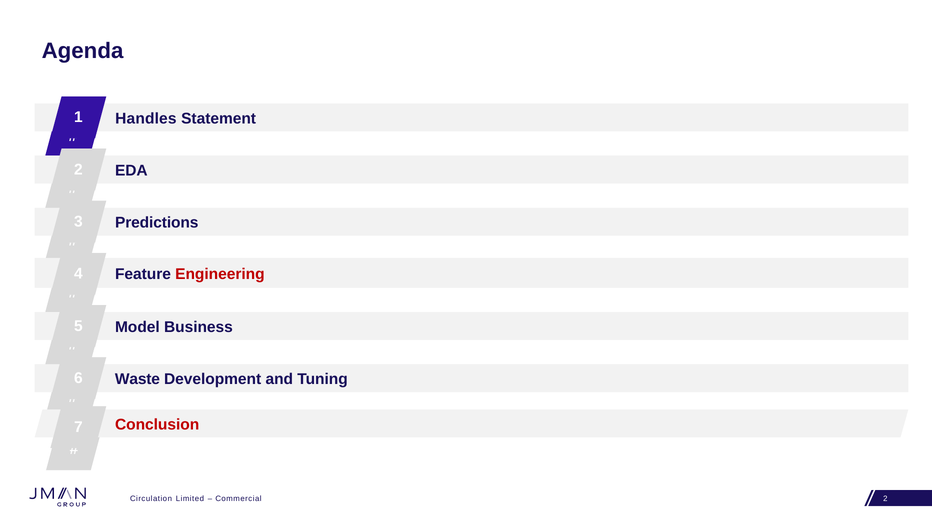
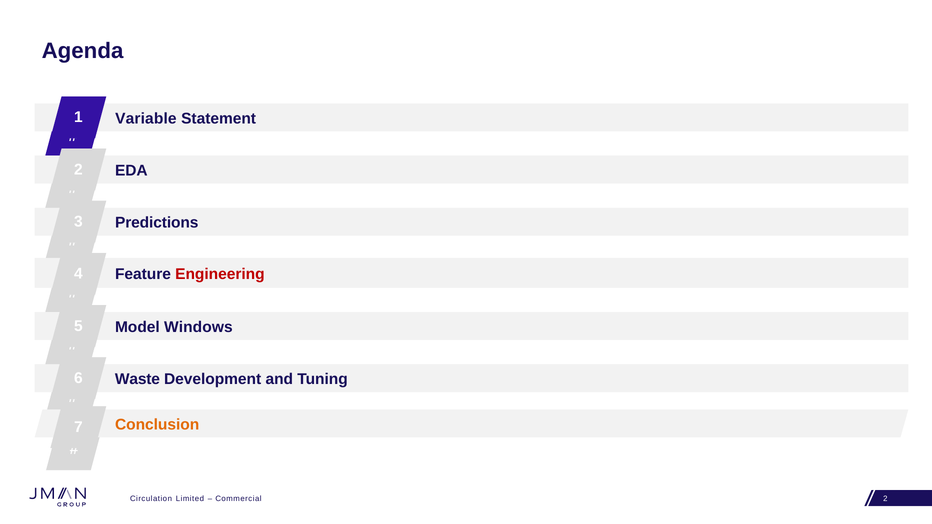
Handles: Handles -> Variable (146, 119)
Business: Business -> Windows (198, 327)
Conclusion colour: red -> orange (157, 425)
